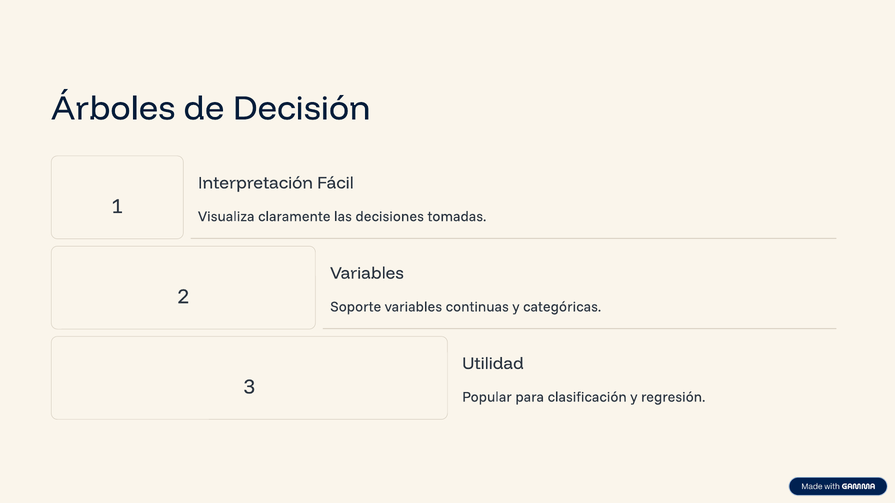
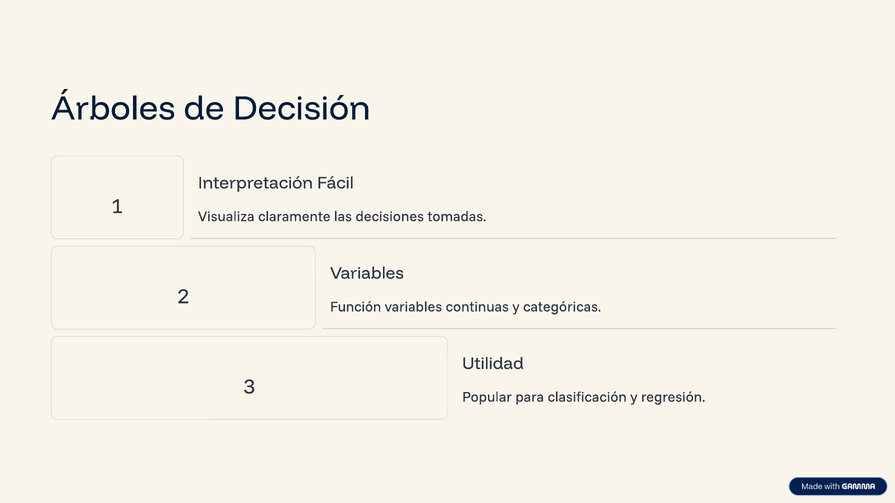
Soporte: Soporte -> Función (356, 307)
